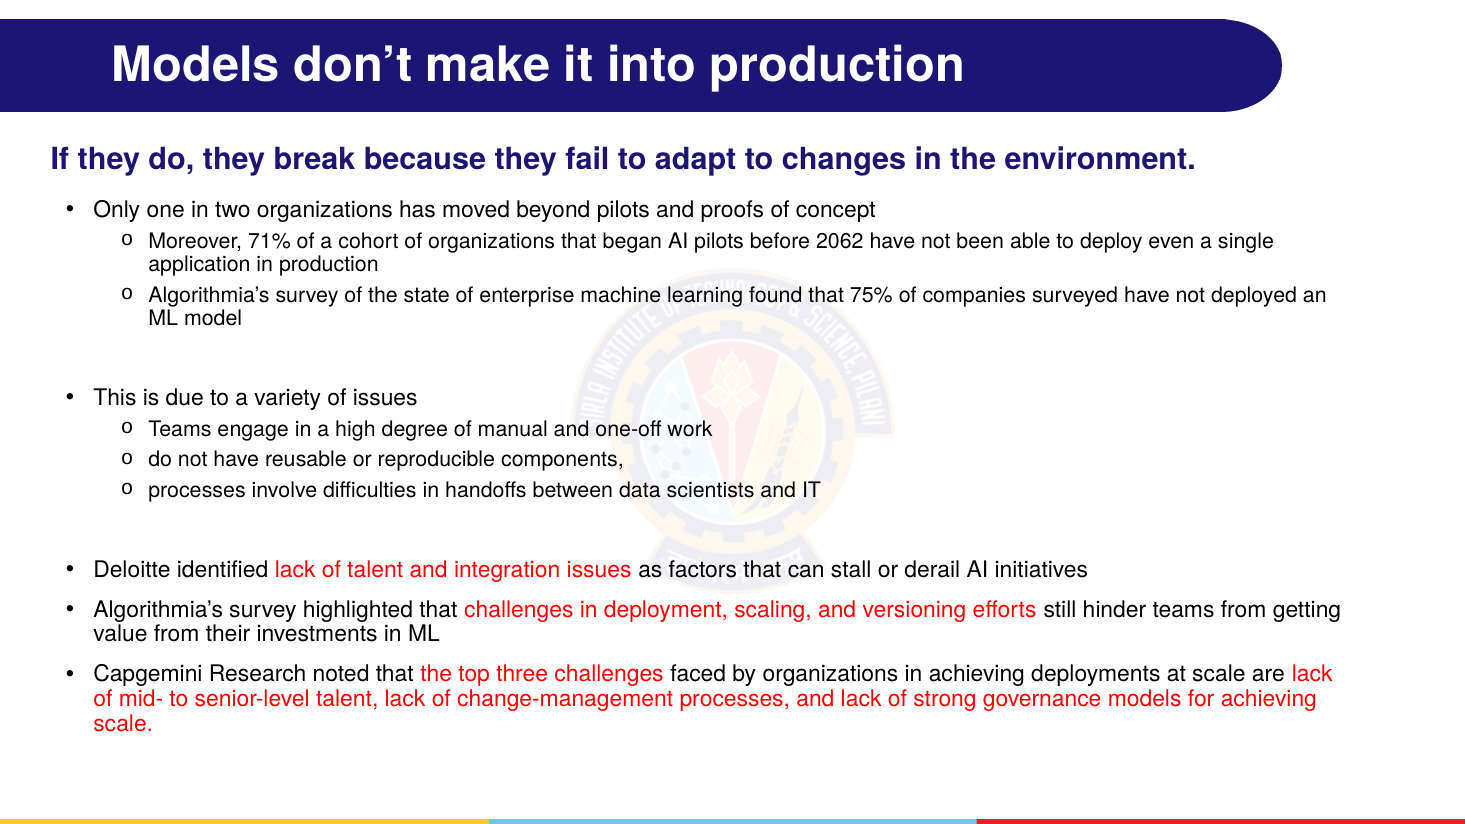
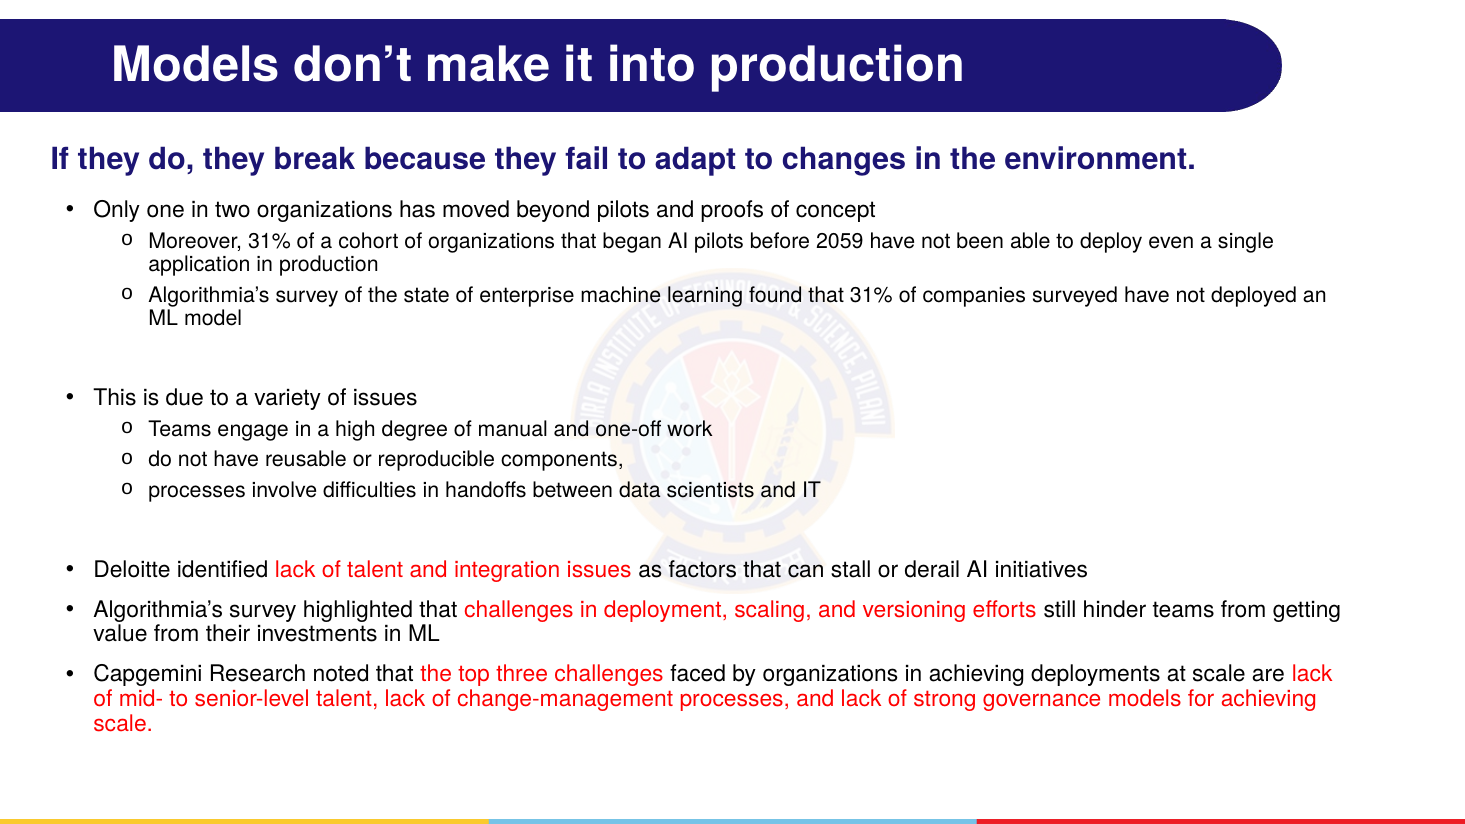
Moreover 71%: 71% -> 31% (269, 242)
2062: 2062 -> 2059 (840, 242)
that 75%: 75% -> 31% (871, 295)
